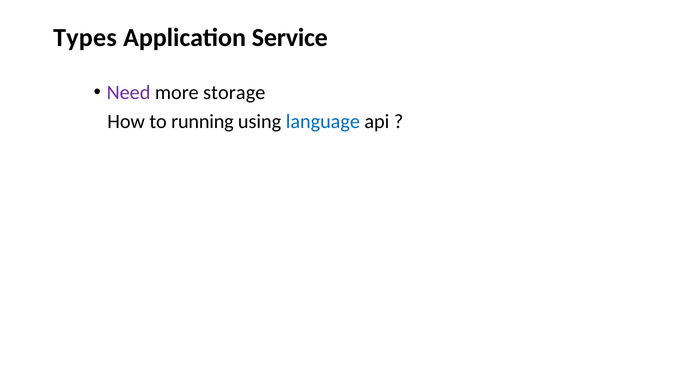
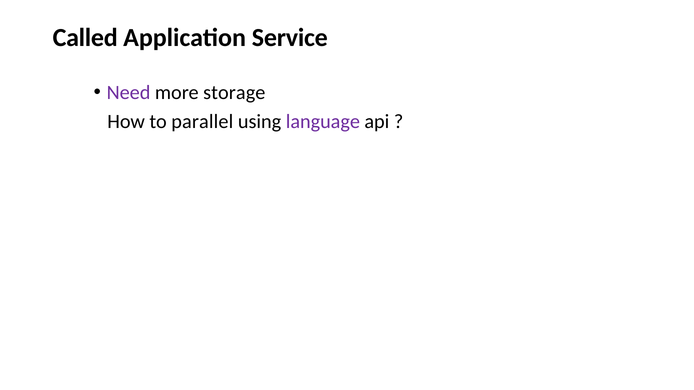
Types: Types -> Called (85, 38)
running: running -> parallel (202, 122)
language colour: blue -> purple (323, 122)
